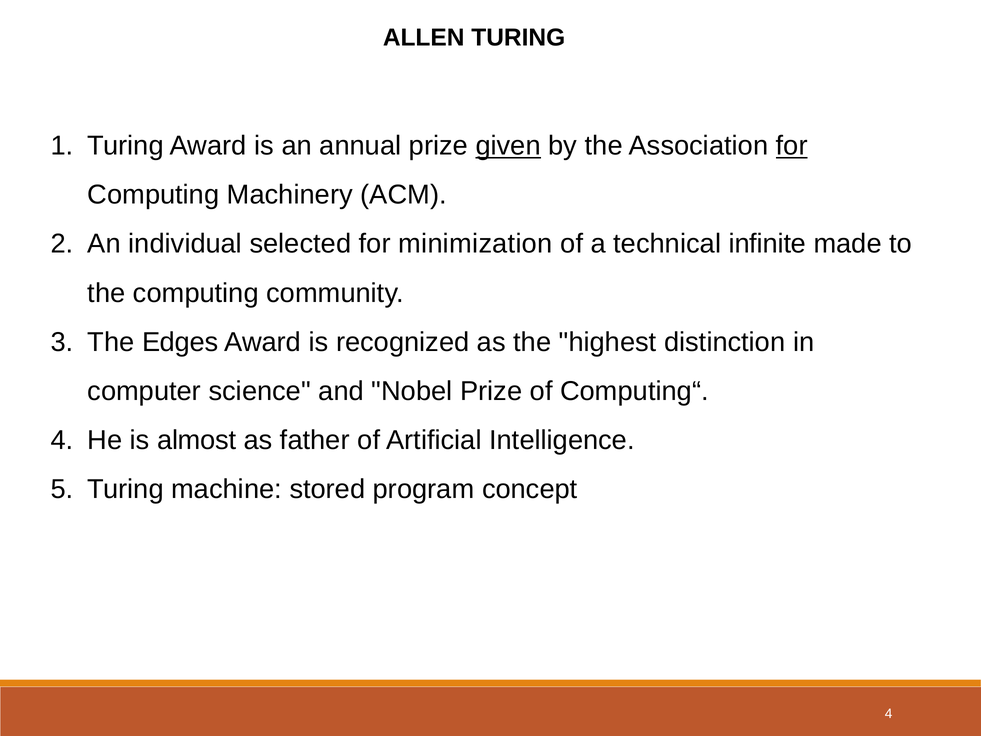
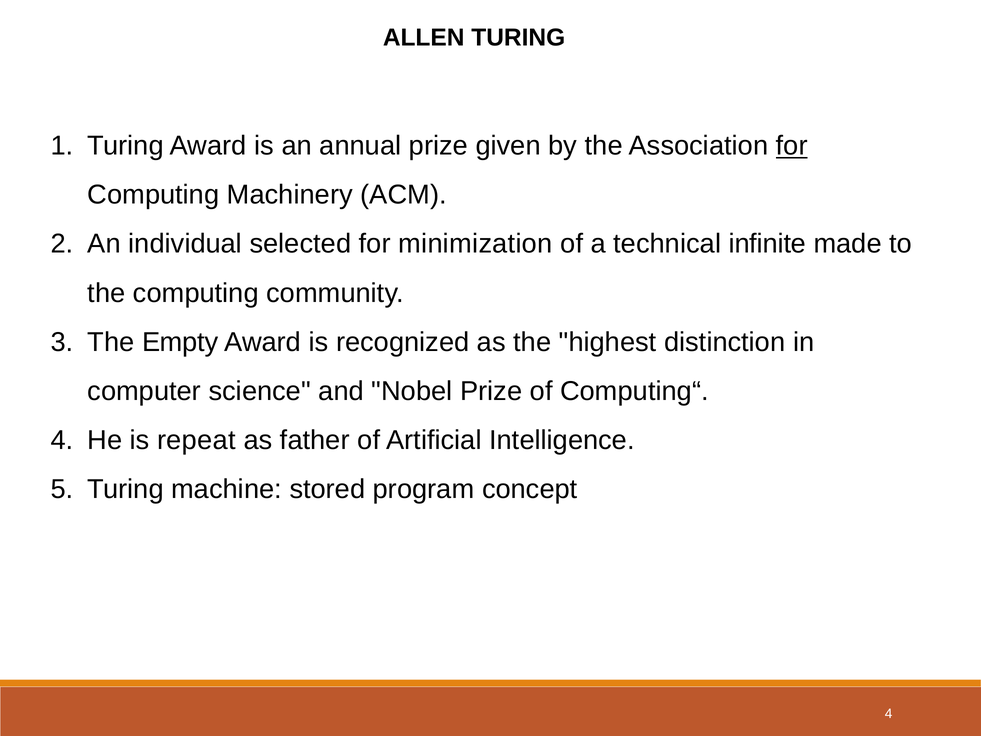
given underline: present -> none (508, 146)
Edges: Edges -> Empty (180, 342)
almost: almost -> repeat (196, 440)
